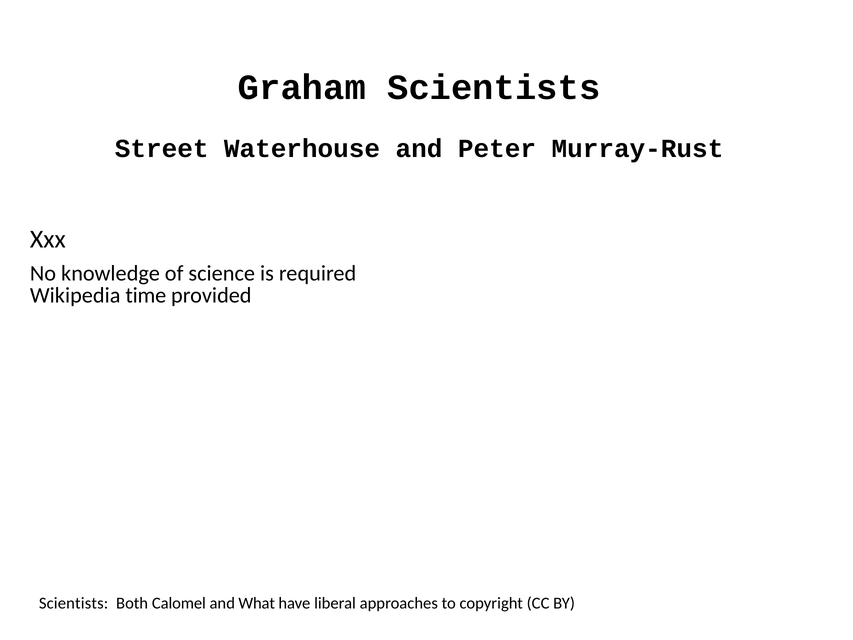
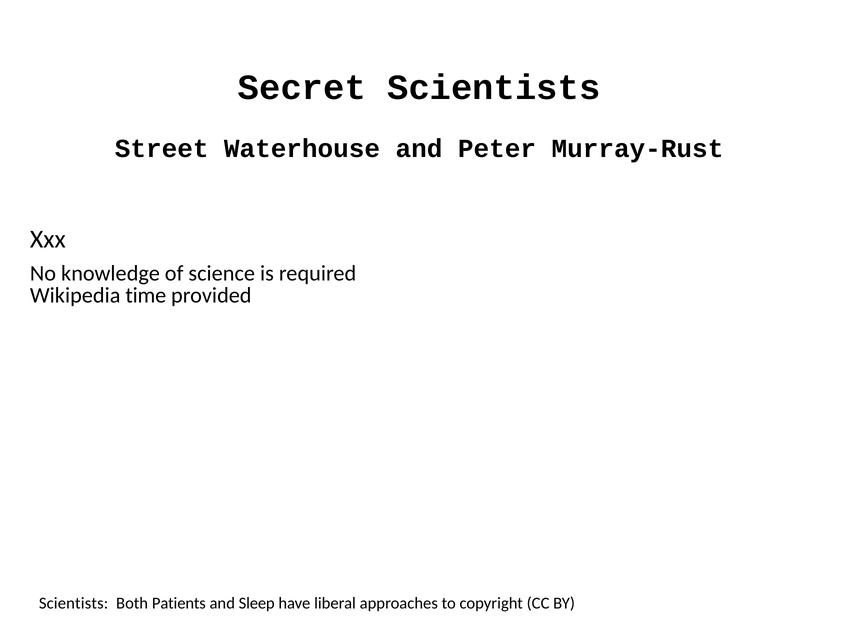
Graham: Graham -> Secret (302, 87)
Calomel: Calomel -> Patients (179, 603)
What: What -> Sleep (257, 603)
